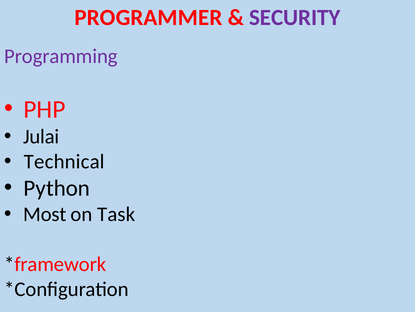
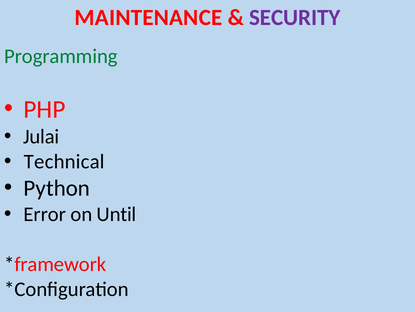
PROGRAMMER: PROGRAMMER -> MAINTENANCE (148, 17)
Programming colour: purple -> green (61, 56)
Most: Most -> Error (45, 214)
Task: Task -> Until (117, 214)
